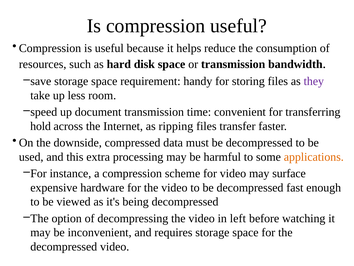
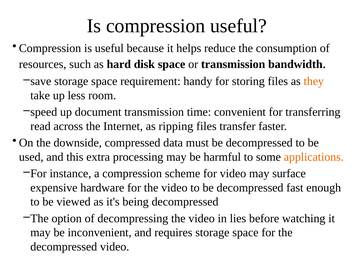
they colour: purple -> orange (314, 81)
hold: hold -> read (40, 126)
left: left -> lies (238, 218)
